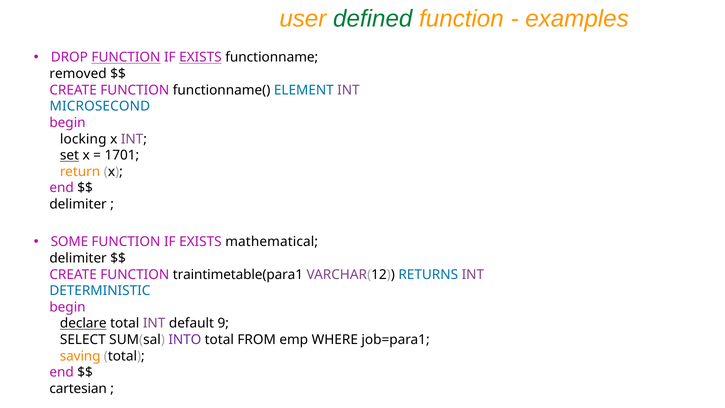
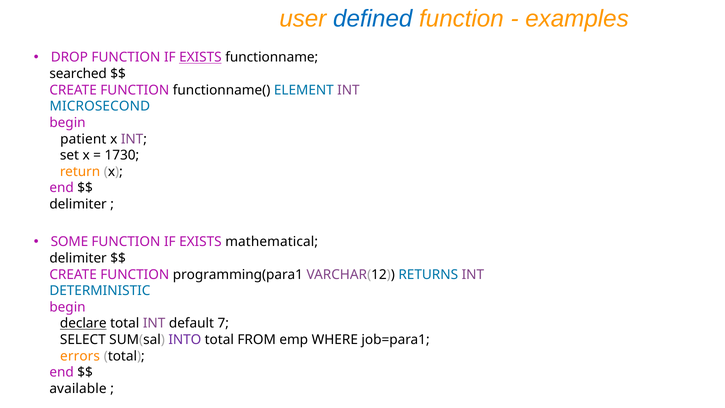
defined colour: green -> blue (373, 19)
FUNCTION underline: present -> none (126, 57)
removed: removed -> searched (78, 74)
locking: locking -> patient (83, 139)
set underline: present -> none (70, 155)
1701: 1701 -> 1730 (122, 155)
traintimetable(para1: traintimetable(para1 -> programming(para1 (238, 274)
9: 9 -> 7 (223, 323)
saving: saving -> errors (80, 356)
cartesian: cartesian -> available (78, 389)
